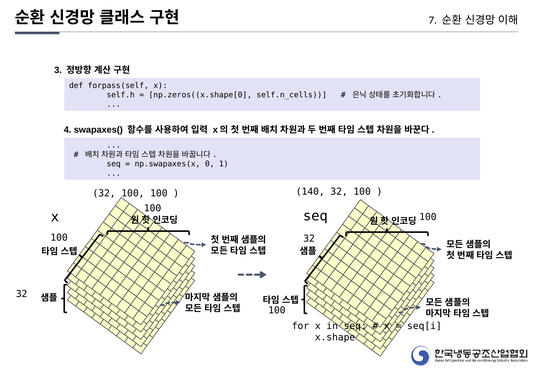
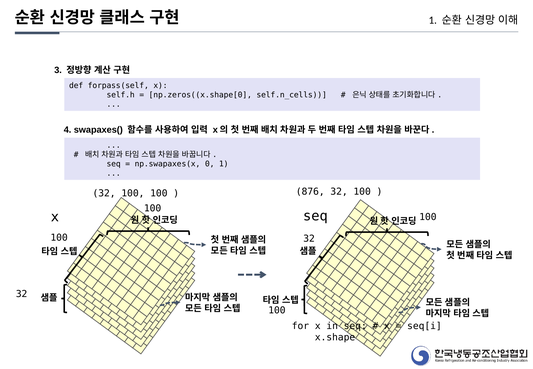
7: 7 -> 1 (433, 20)
140: 140 -> 876 (310, 192)
